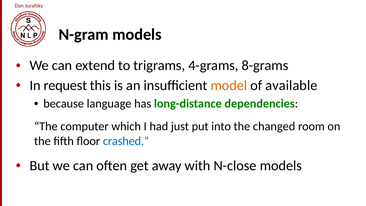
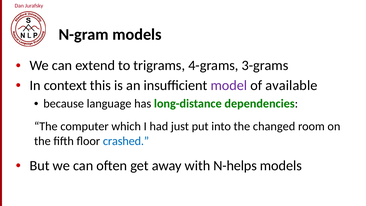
8-grams: 8-grams -> 3-grams (265, 66)
request: request -> context (65, 85)
model colour: orange -> purple (229, 85)
N-close: N-close -> N-helps (235, 166)
